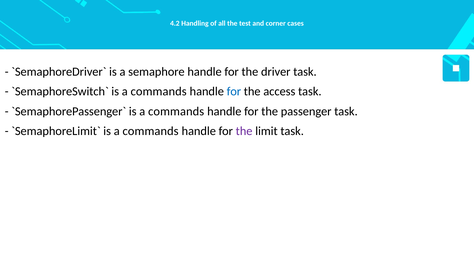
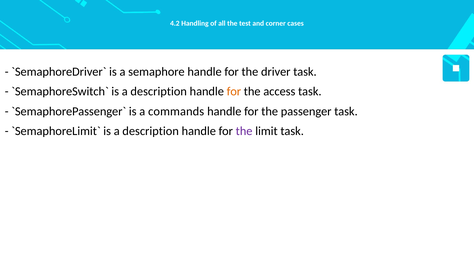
commands: commands -> description (159, 91)
for colour: blue -> orange (234, 91)
commands: commands -> description (151, 131)
